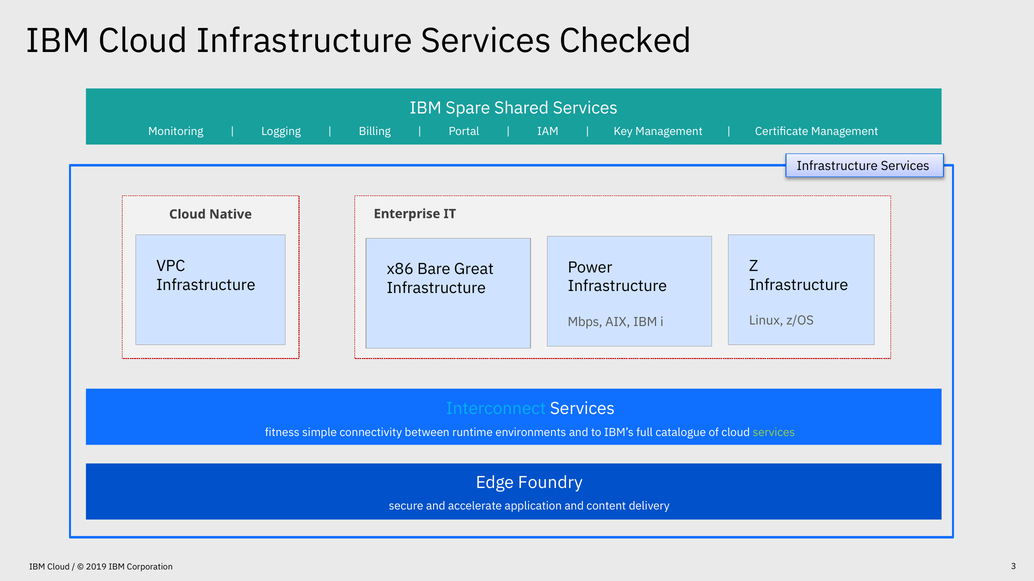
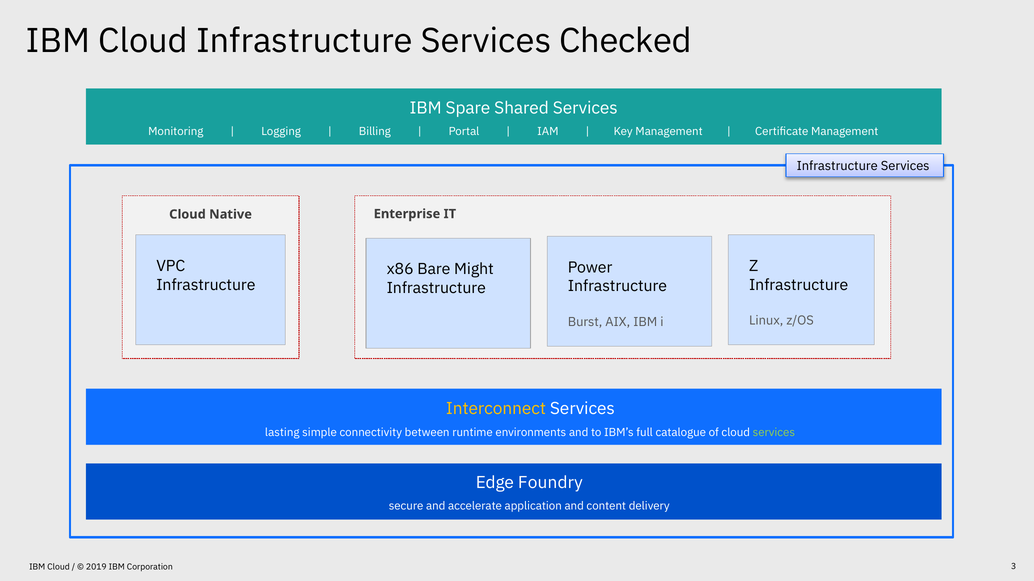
Great: Great -> Might (474, 270)
Mbps: Mbps -> Burst (585, 322)
Interconnect colour: light blue -> yellow (496, 409)
fitness: fitness -> lasting (282, 433)
